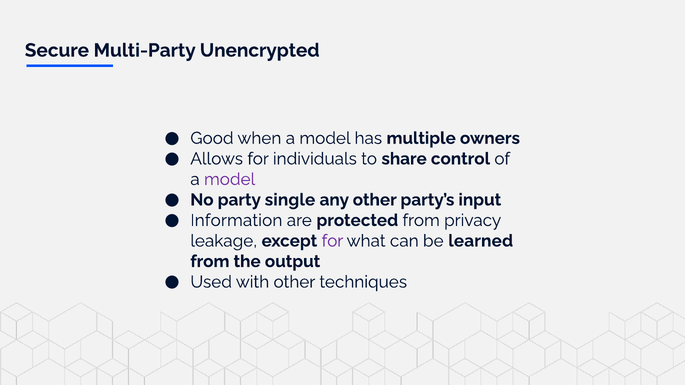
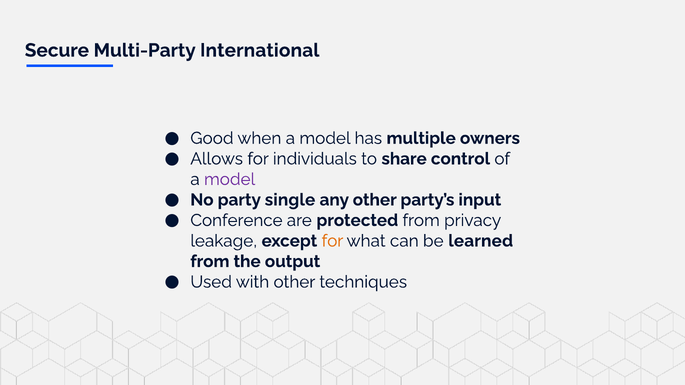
Unencrypted: Unencrypted -> International (260, 50)
Information: Information -> Conference (236, 221)
for colour: purple -> orange (332, 241)
